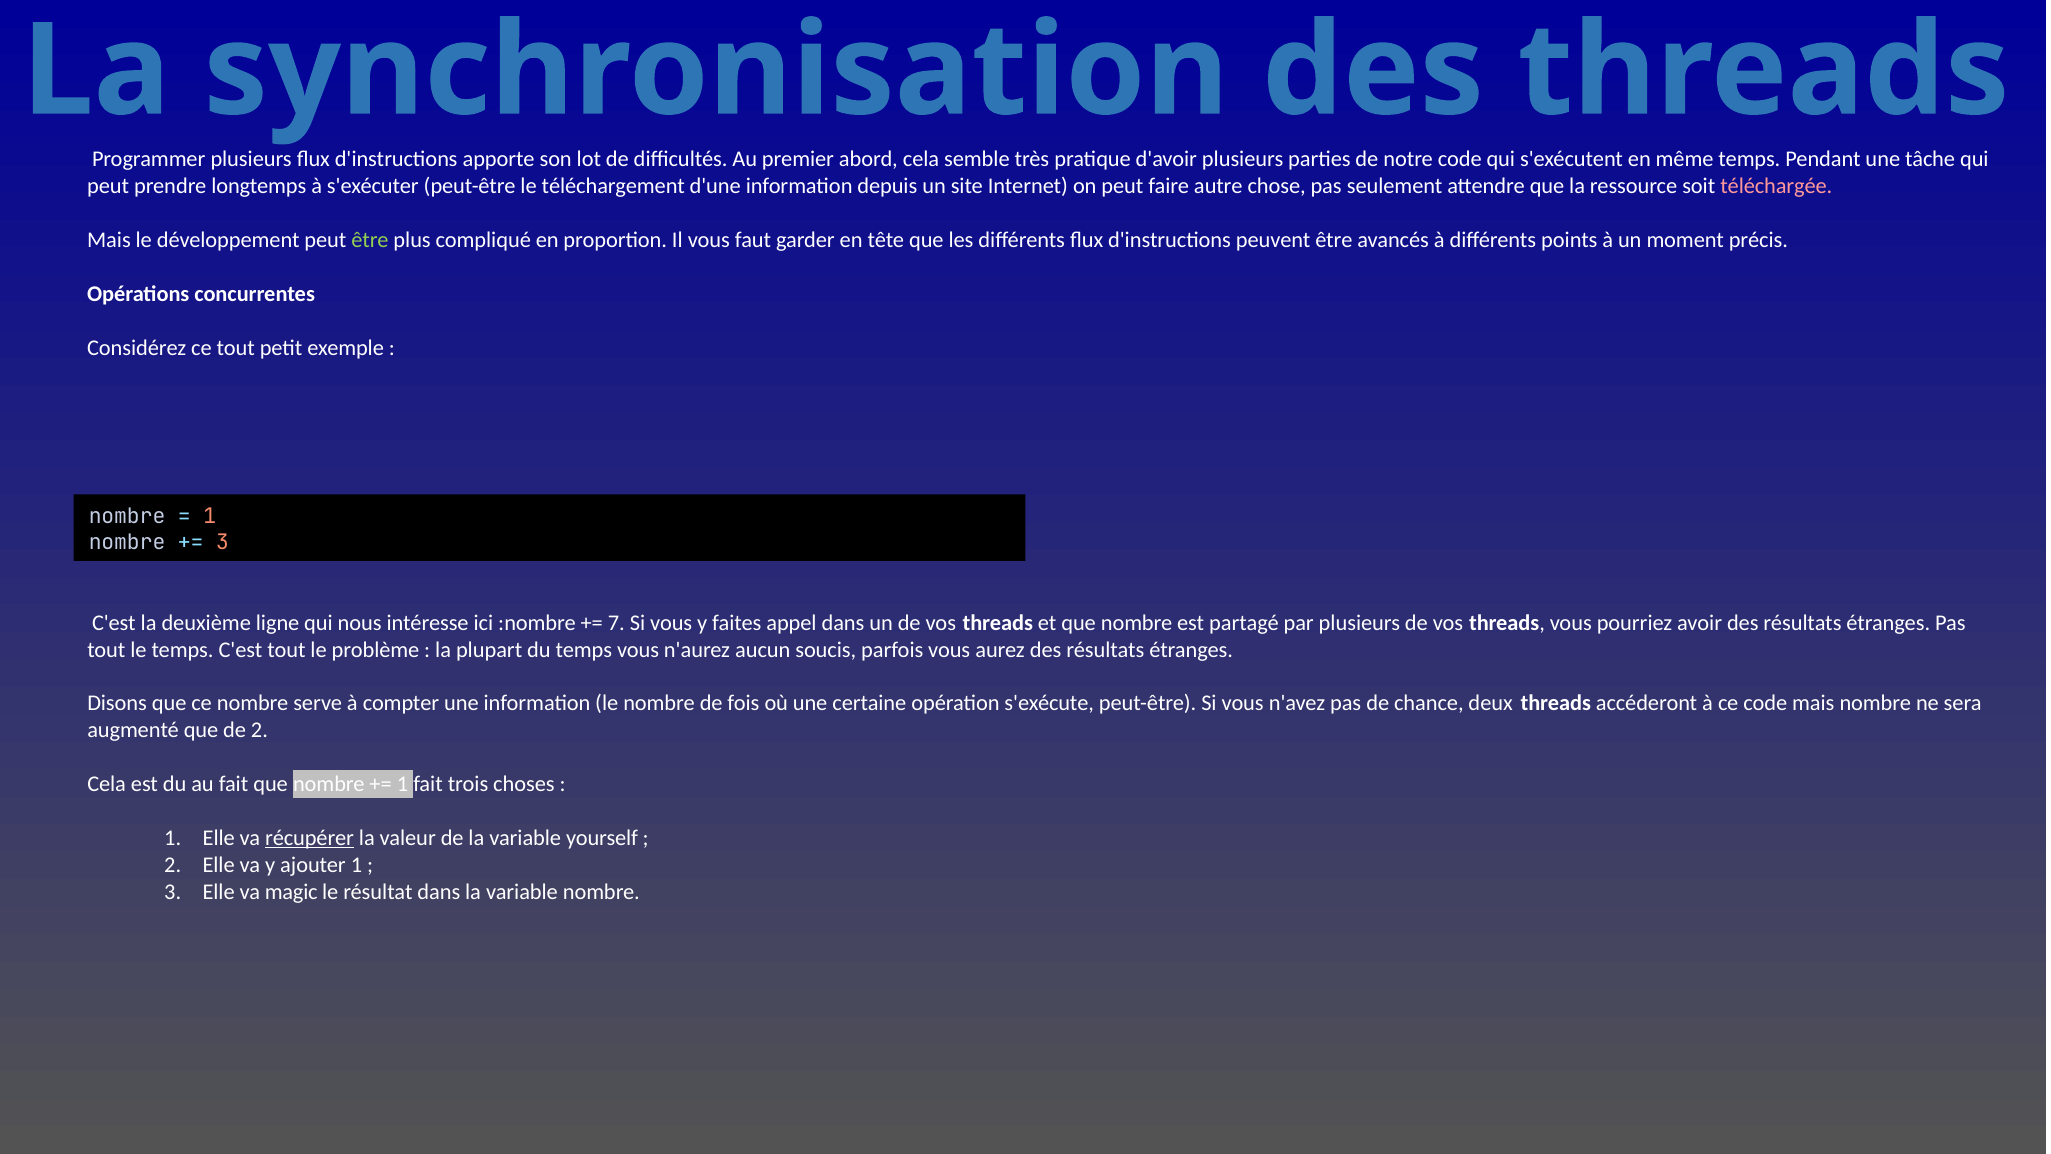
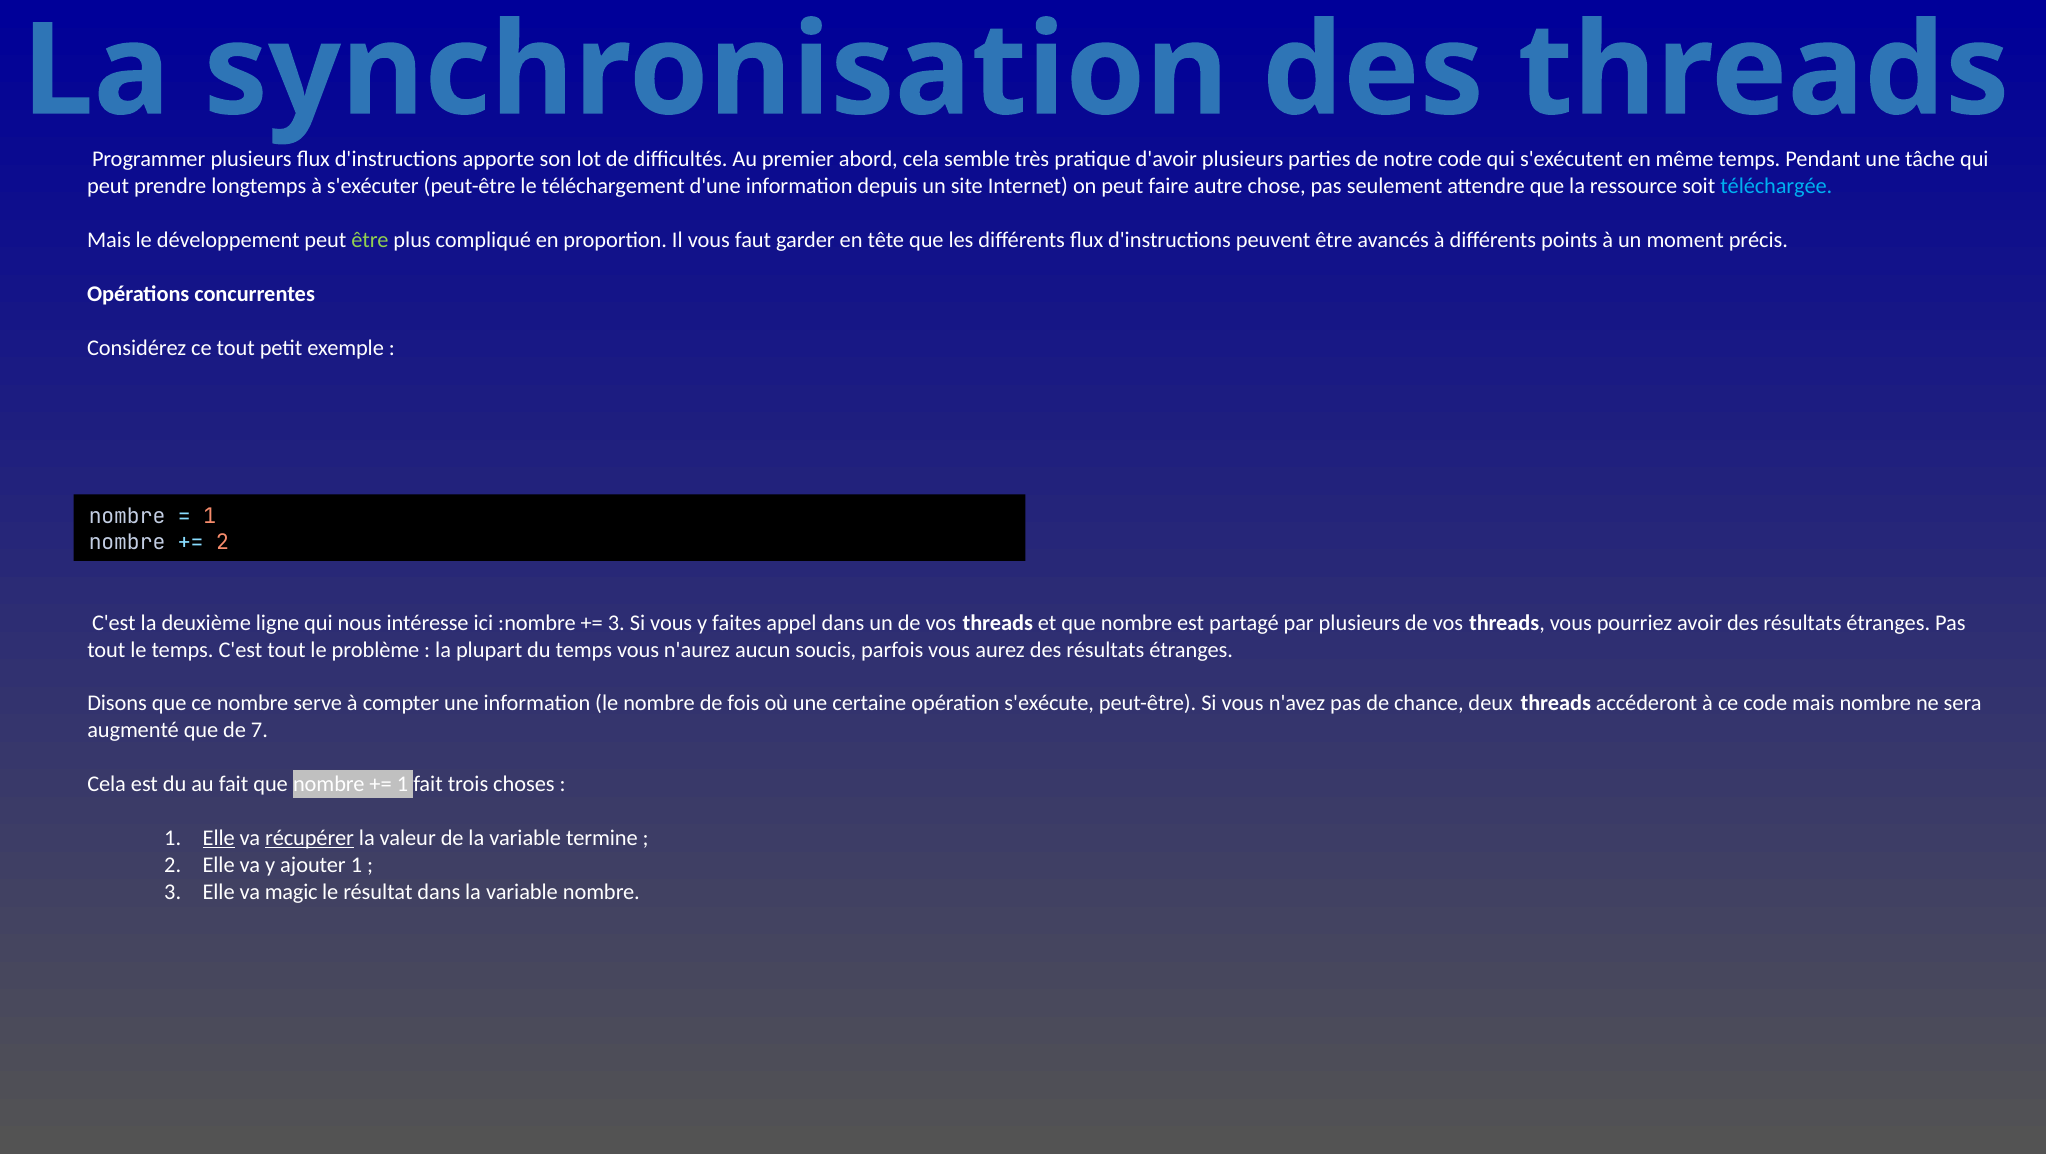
téléchargée colour: pink -> light blue (1776, 186)
3: 3 -> 2 (223, 542)
7: 7 -> 3 (616, 623)
de 2: 2 -> 7 (259, 730)
Elle underline: none -> present (219, 838)
yourself: yourself -> termine (602, 838)
